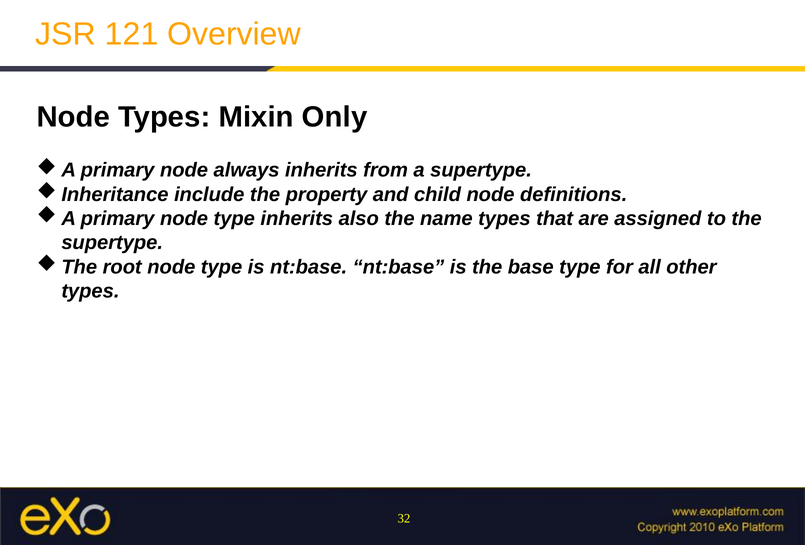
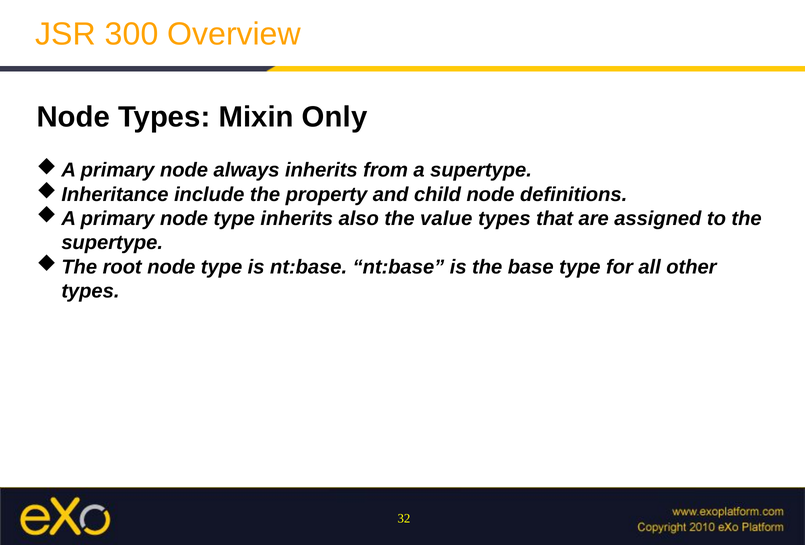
121: 121 -> 300 (132, 34)
name: name -> value (446, 219)
